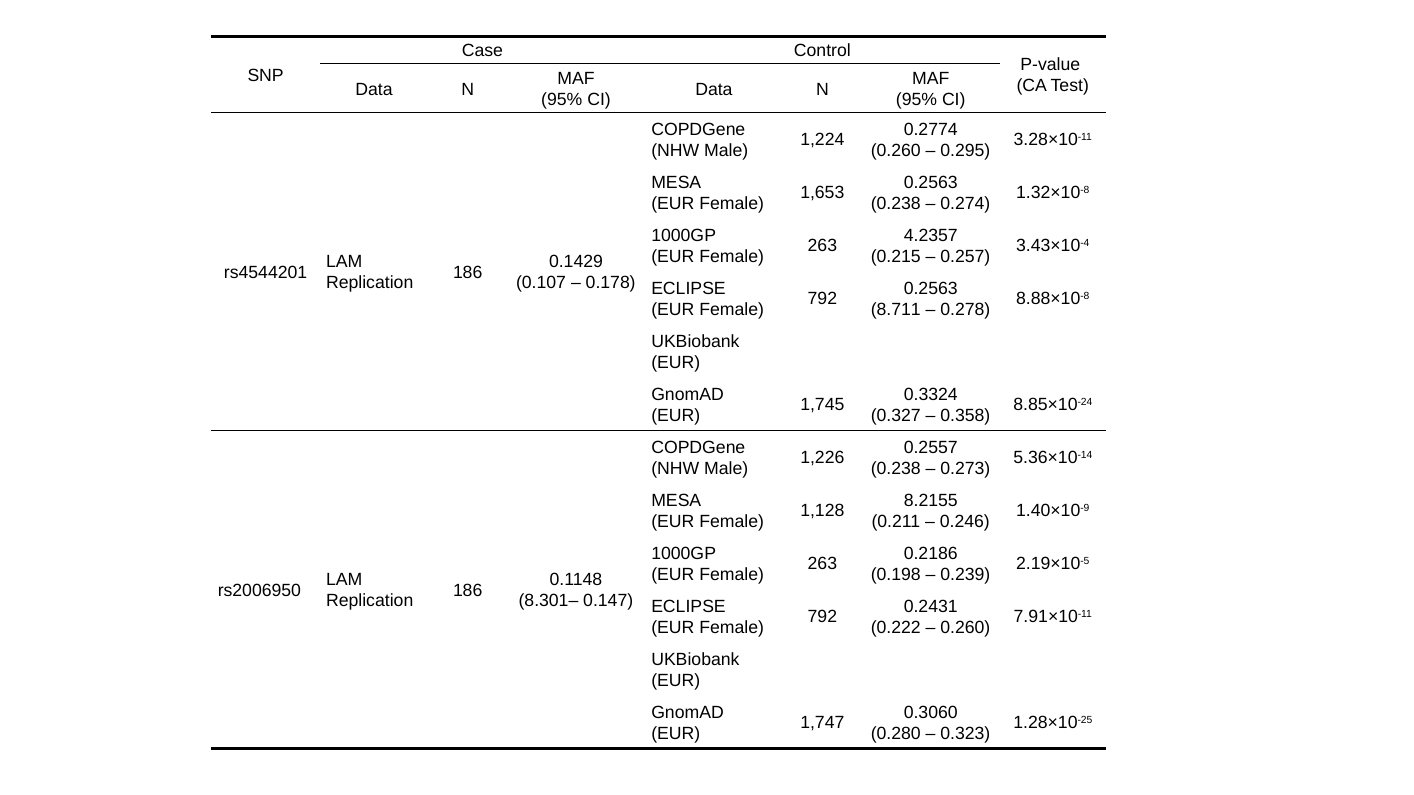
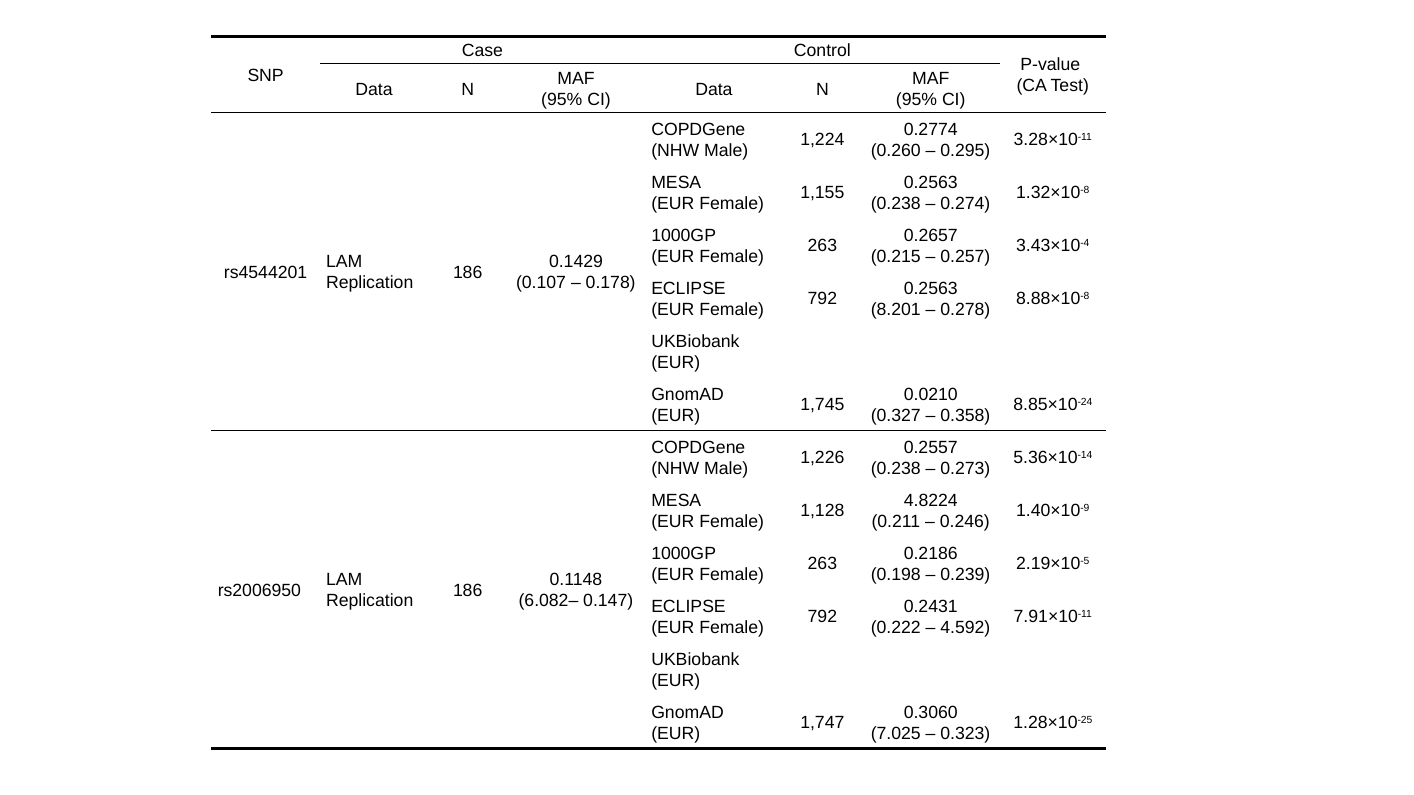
1,653: 1,653 -> 1,155 (822, 193)
4.2357: 4.2357 -> 0.2657 (931, 236)
8.711: 8.711 -> 8.201 (896, 310)
0.3324: 0.3324 -> 0.0210 (931, 395)
8.2155: 8.2155 -> 4.8224 (931, 501)
8.301–: 8.301– -> 6.082– (548, 601)
0.260: 0.260 -> 4.592 (965, 628)
0.280: 0.280 -> 7.025 (896, 734)
